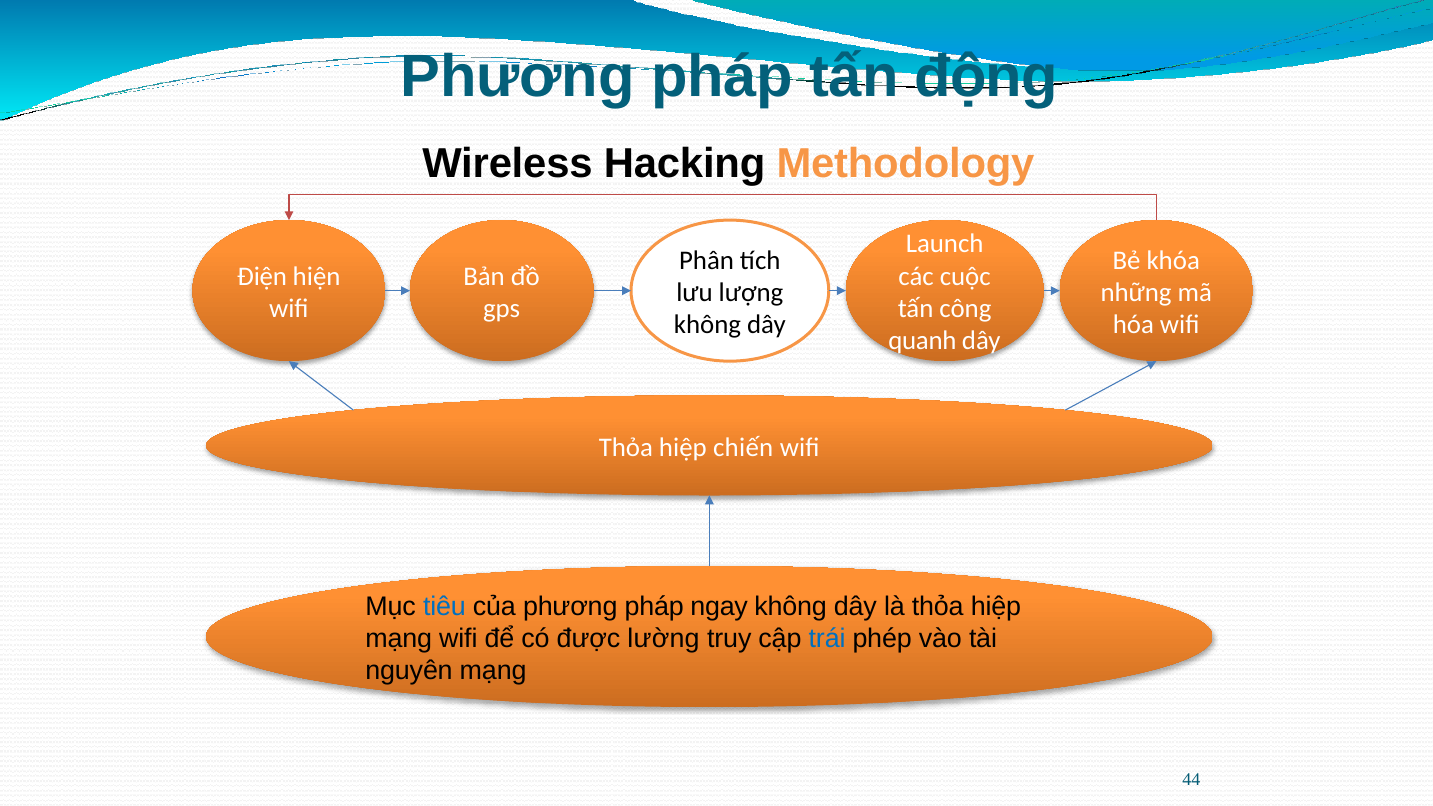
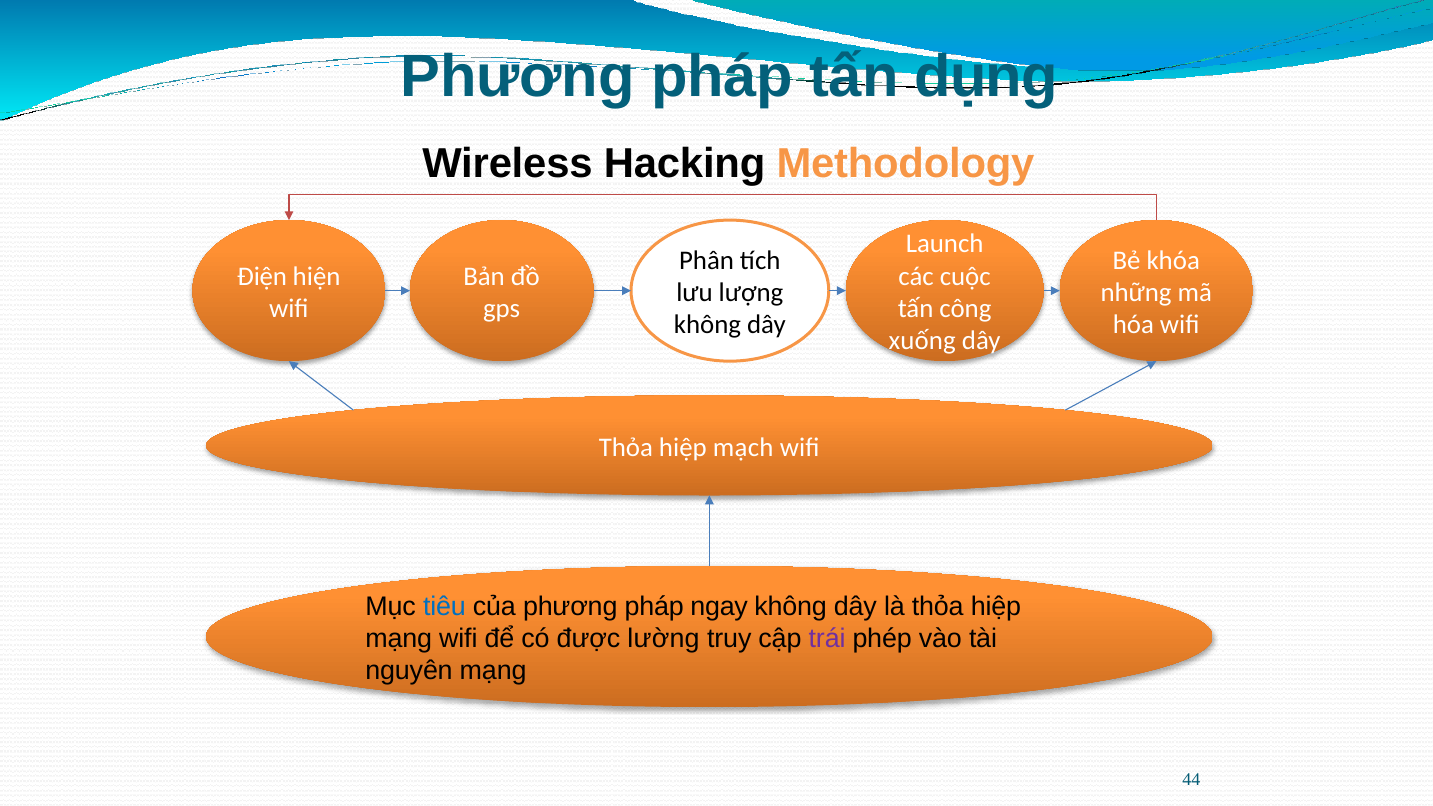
động: động -> dụng (986, 77)
quanh: quanh -> xuống (922, 341)
chiến: chiến -> mạch (743, 447)
trái colour: blue -> purple (827, 638)
